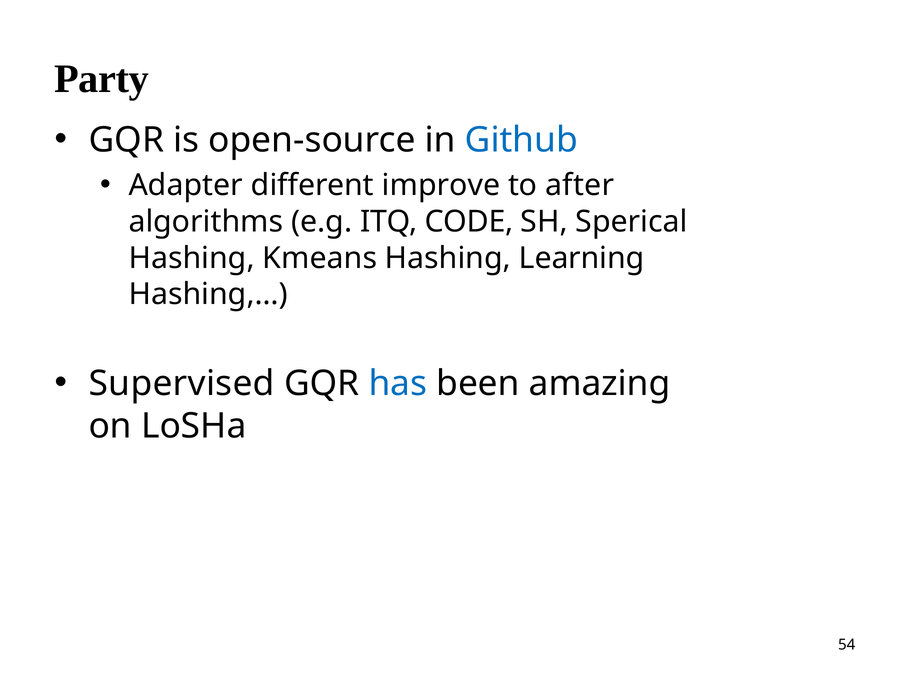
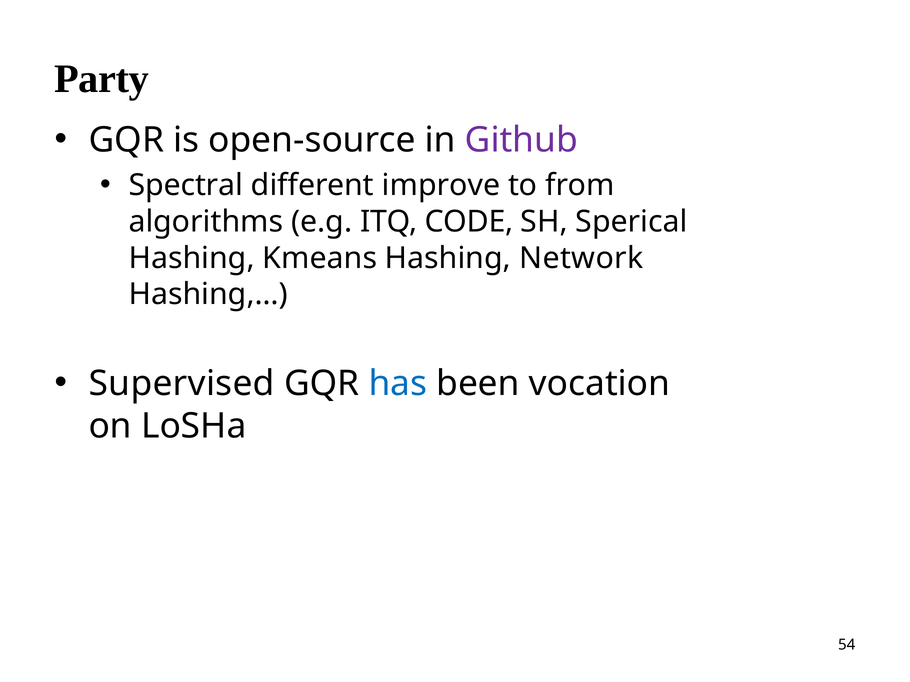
Github colour: blue -> purple (521, 140)
Adapter: Adapter -> Spectral (186, 185)
after: after -> from (580, 185)
Learning: Learning -> Network (581, 258)
amazing: amazing -> vocation (600, 384)
